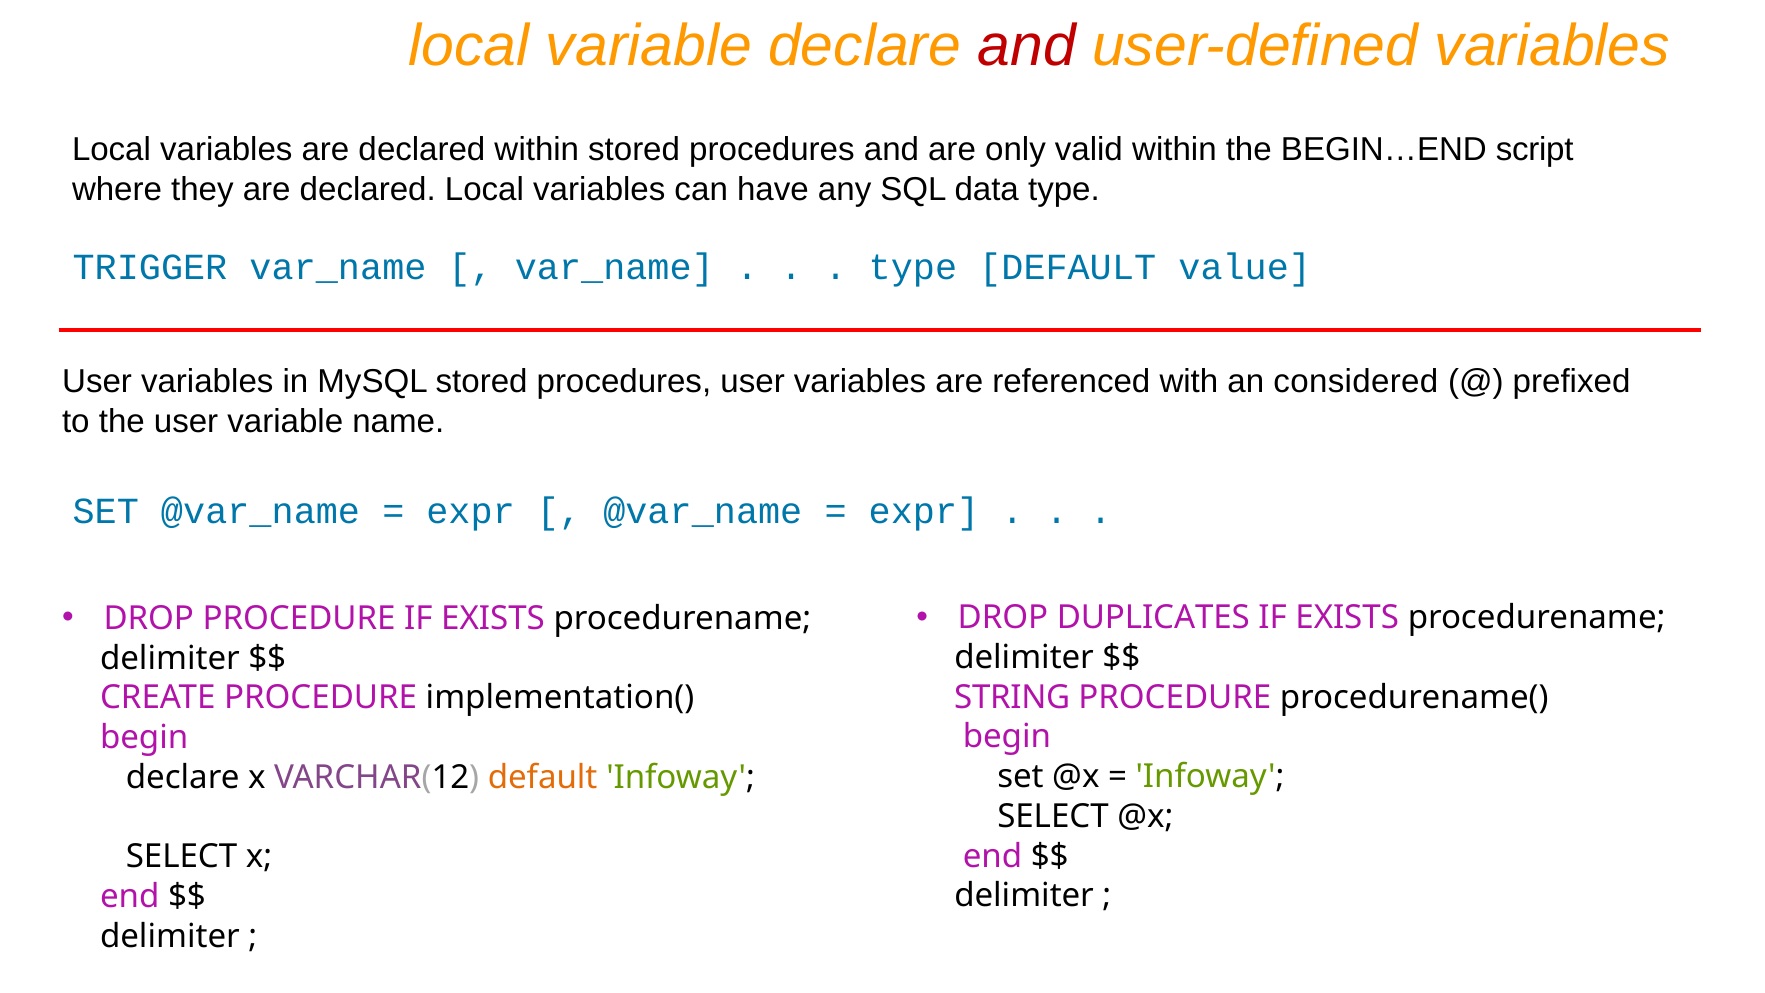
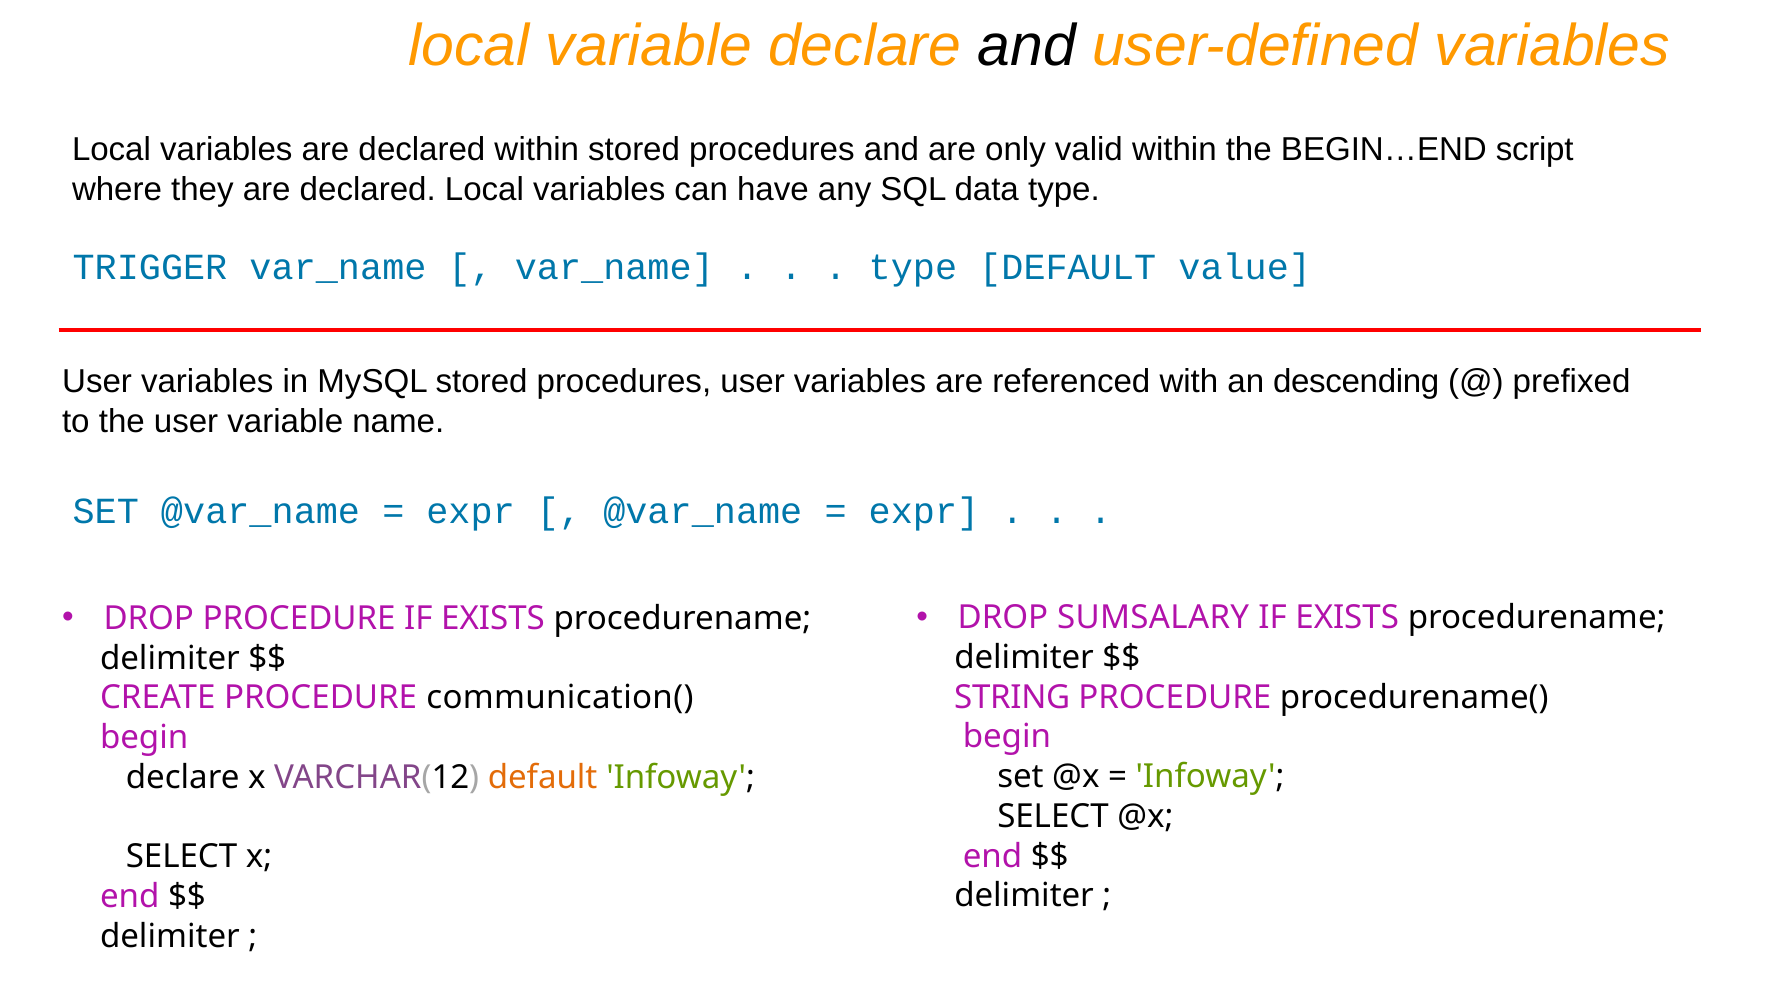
and colour: red -> black (1027, 46)
considered: considered -> descending (1356, 382)
DUPLICATES: DUPLICATES -> SUMSALARY (1153, 618)
implementation(: implementation( -> communication( (560, 698)
